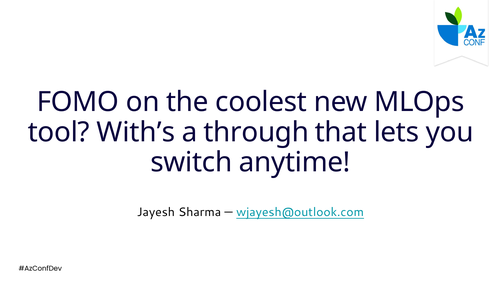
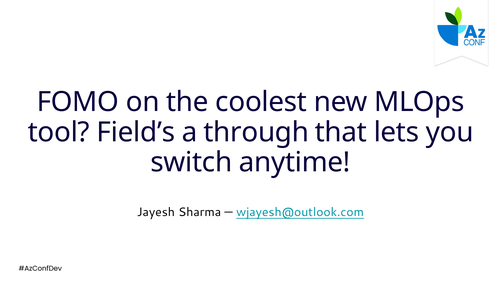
With’s: With’s -> Field’s (136, 132)
